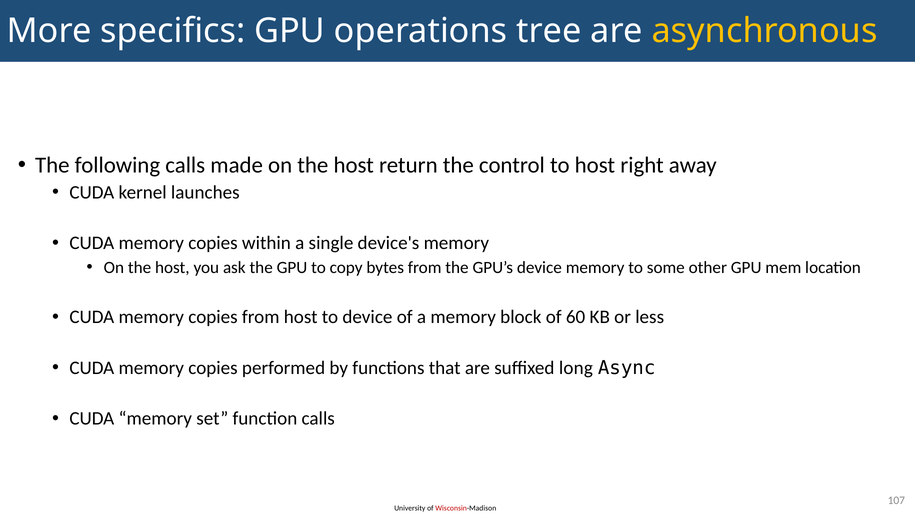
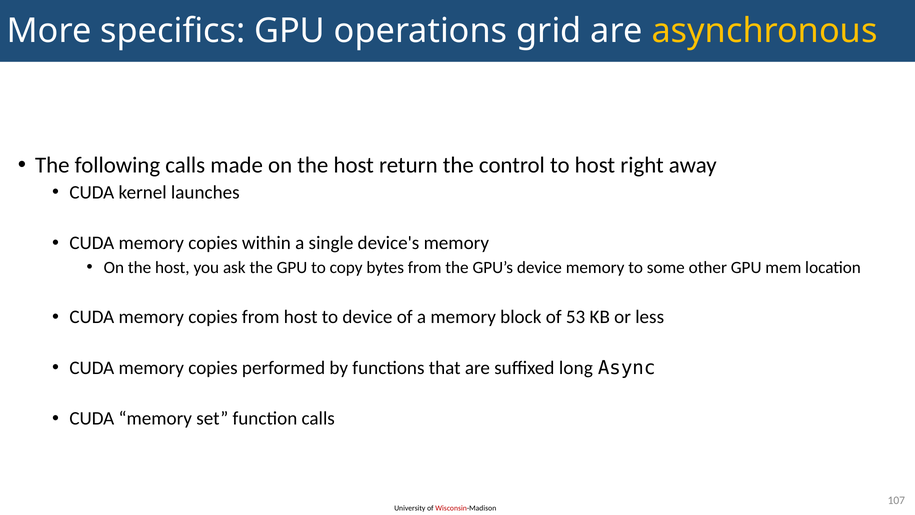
tree: tree -> grid (549, 31)
60: 60 -> 53 (576, 317)
